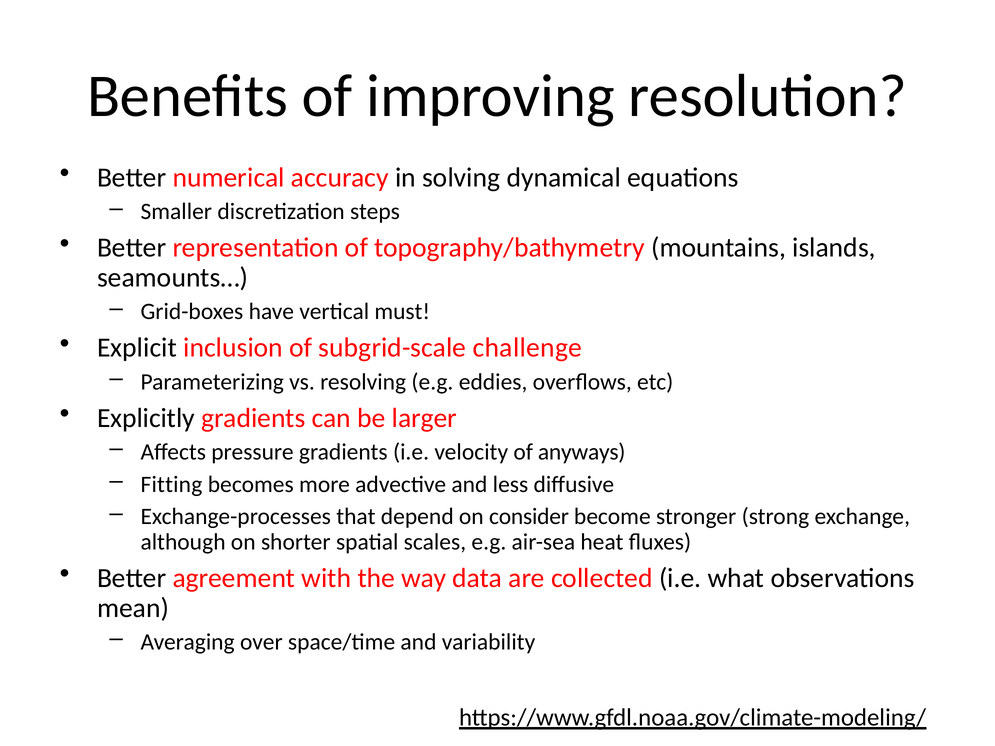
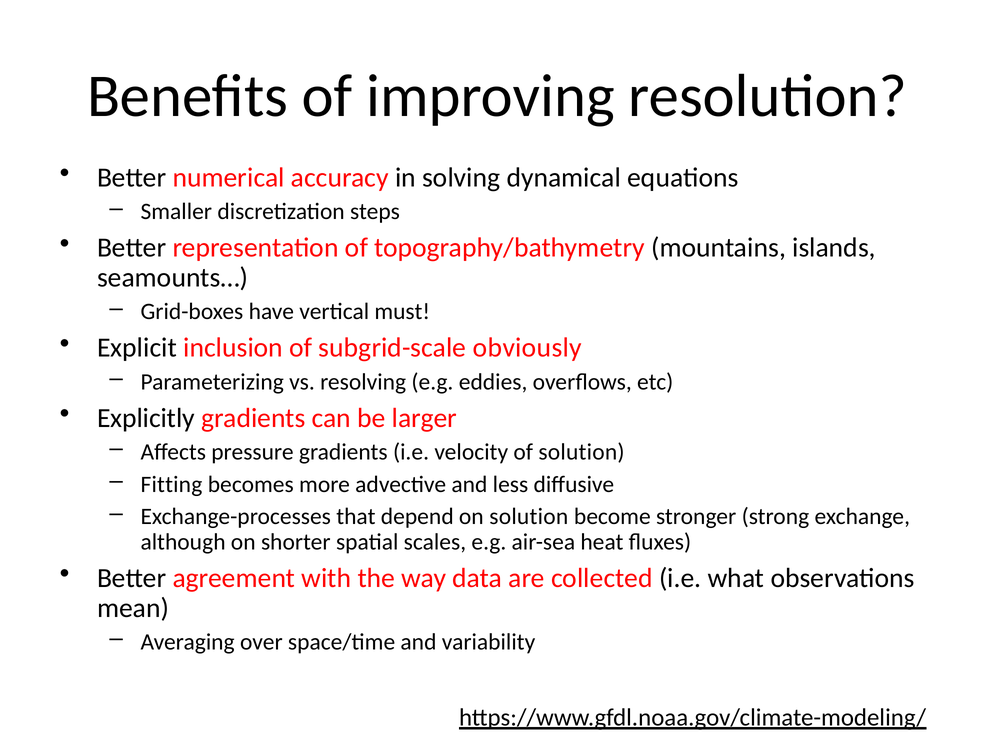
challenge: challenge -> obviously (527, 348)
of anyways: anyways -> solution (581, 452)
on consider: consider -> solution (529, 517)
